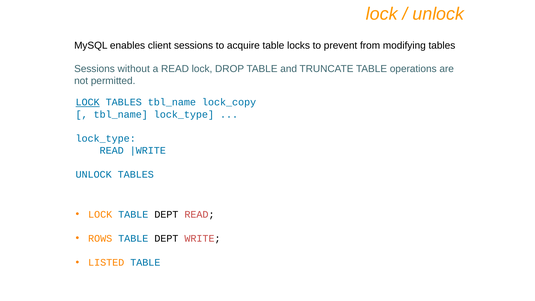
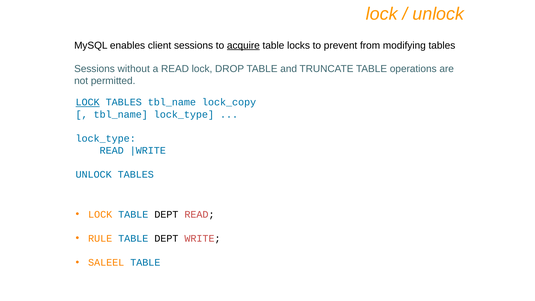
acquire underline: none -> present (243, 45)
ROWS: ROWS -> RULE (100, 238)
LISTED: LISTED -> SALEEL (106, 263)
